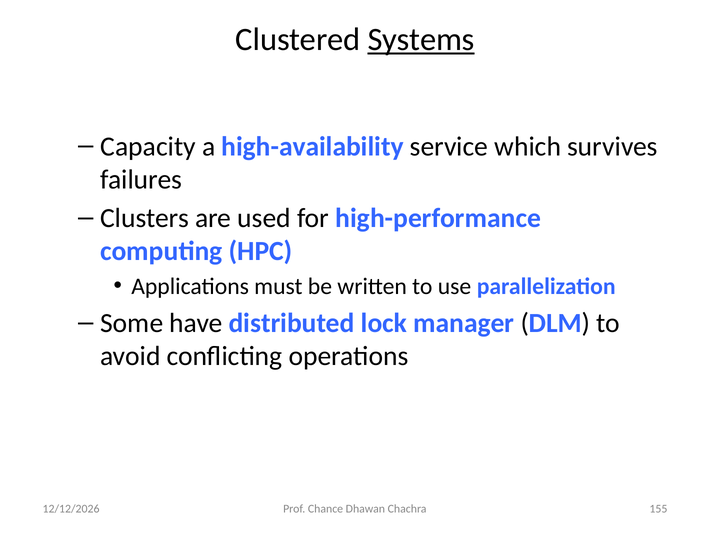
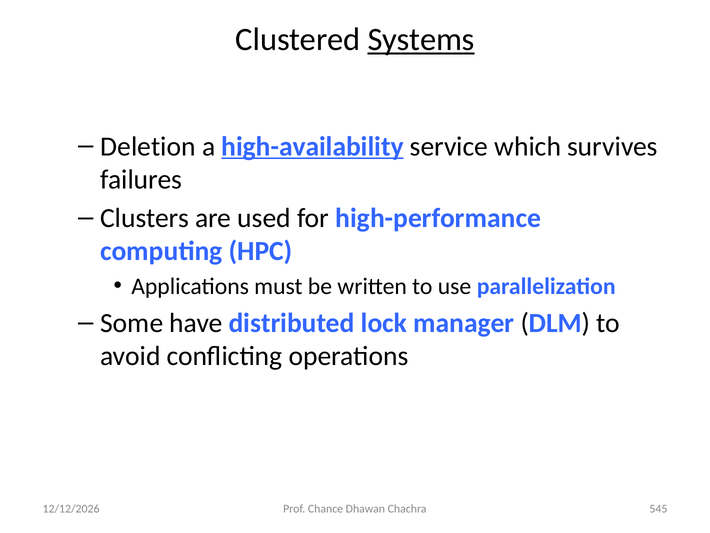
Capacity: Capacity -> Deletion (148, 146)
high-availability underline: none -> present (313, 146)
155: 155 -> 545 (658, 508)
